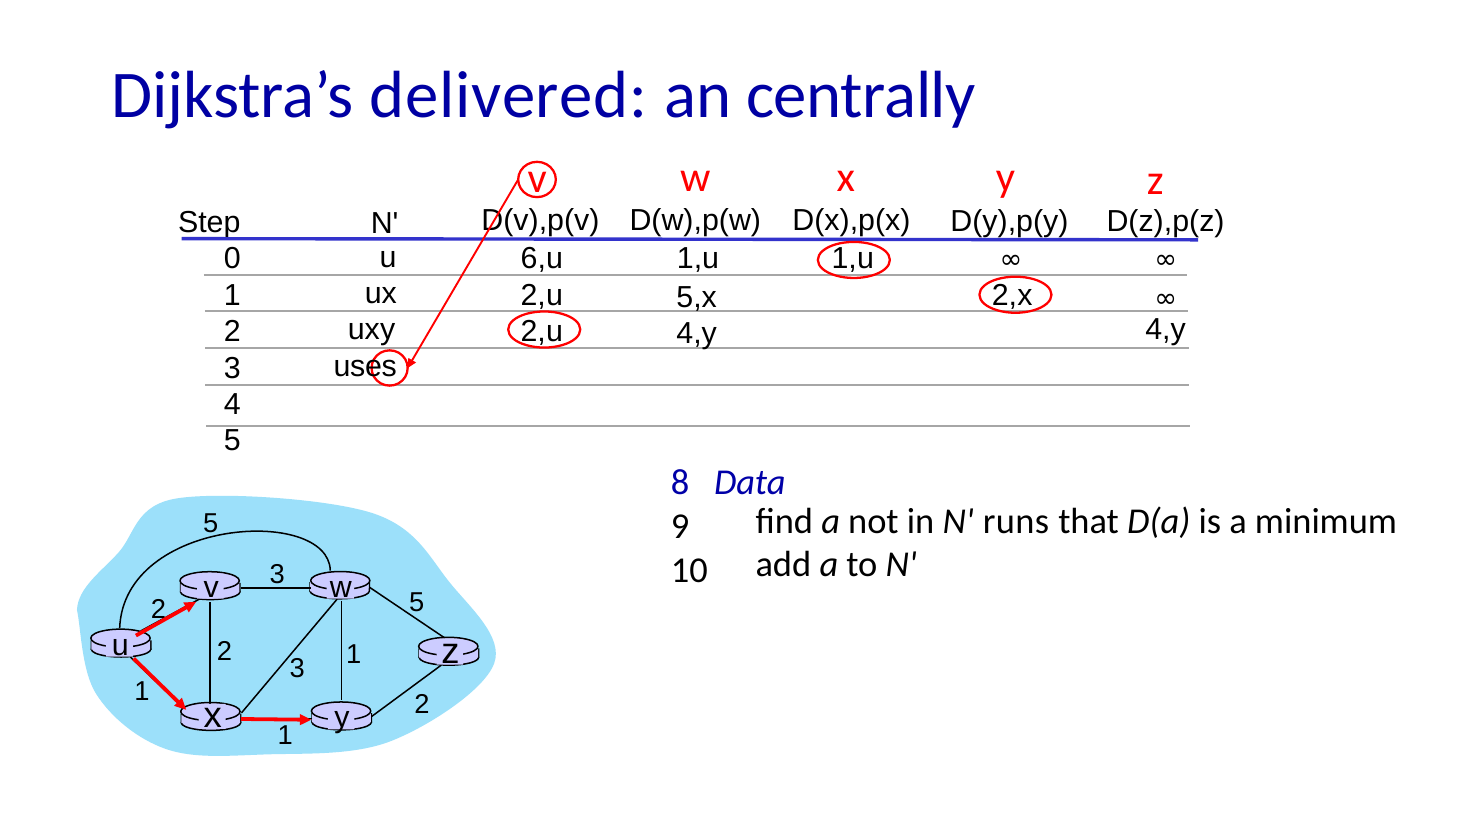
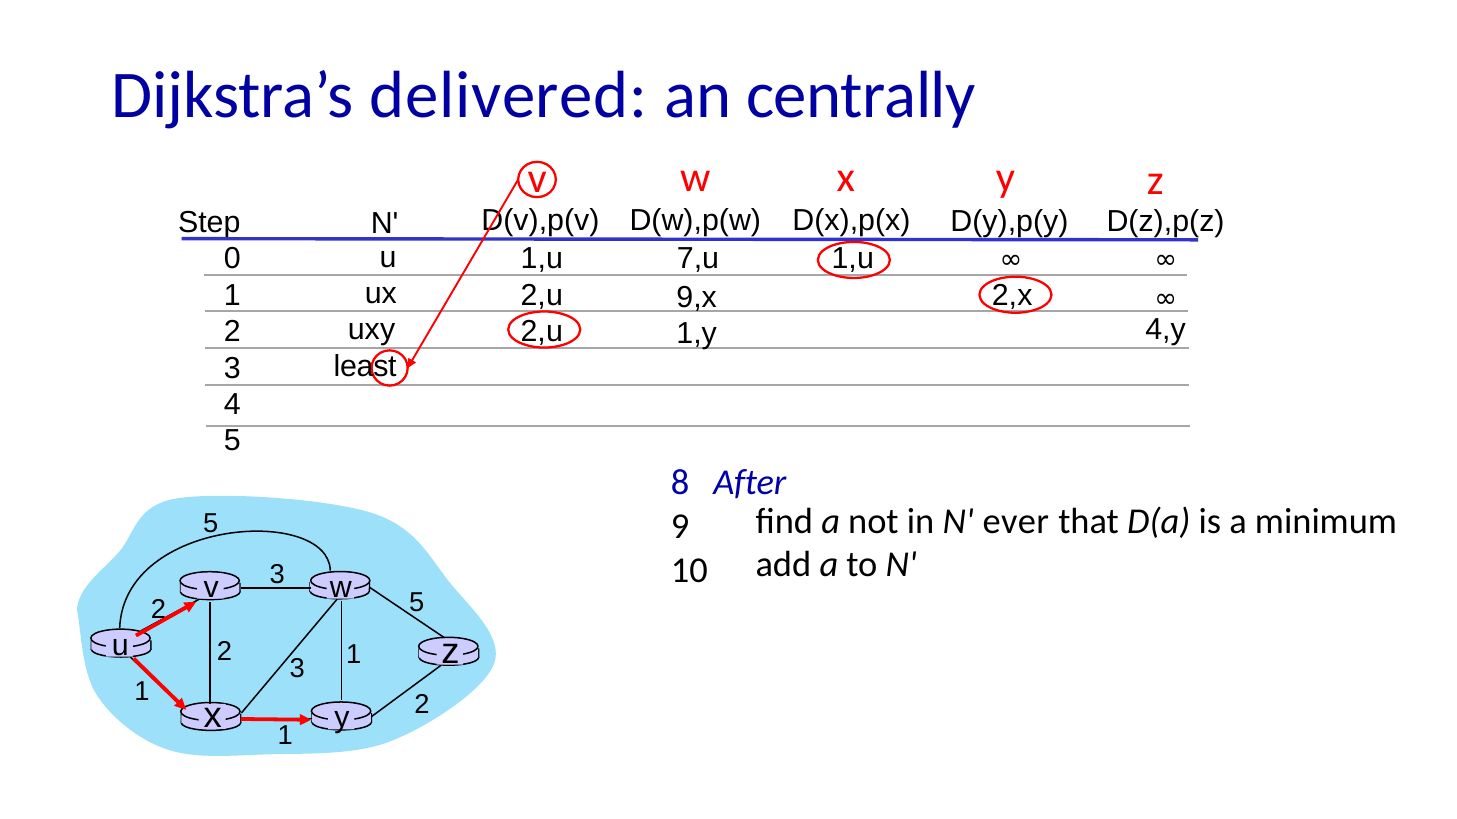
1,u: 1,u -> 7,u (698, 259)
6,u: 6,u -> 1,u (542, 259)
5,x: 5,x -> 9,x (697, 297)
4,y: 4,y -> 1,y (697, 333)
uses: uses -> least (365, 367)
Data: Data -> After (750, 483)
runs: runs -> ever (1016, 522)
